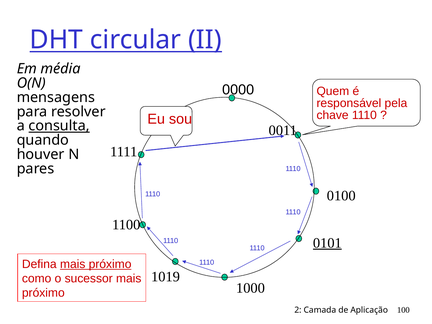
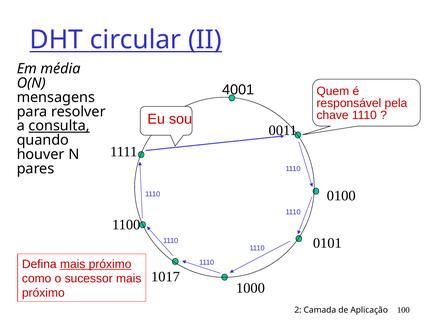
0000: 0000 -> 4001 (238, 90)
0101 underline: present -> none (327, 243)
1019: 1019 -> 1017 (166, 277)
